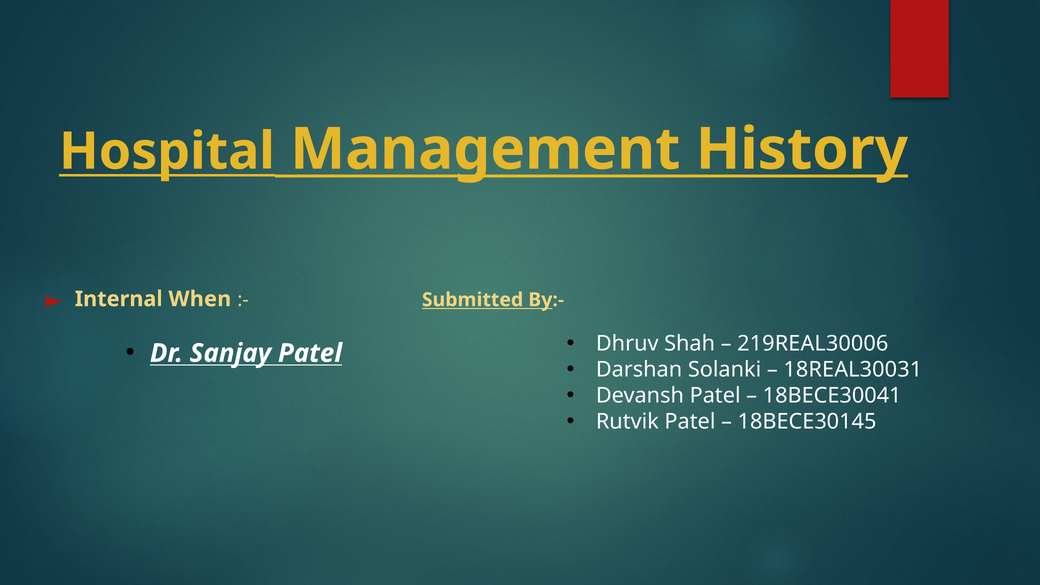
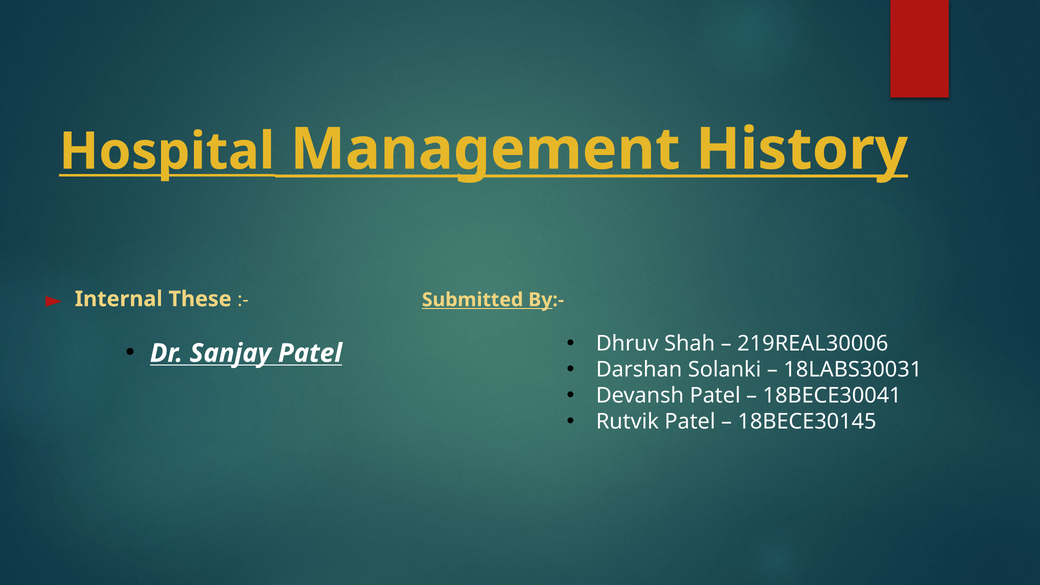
When: When -> These (200, 299)
18REAL30031: 18REAL30031 -> 18LABS30031 (853, 370)
